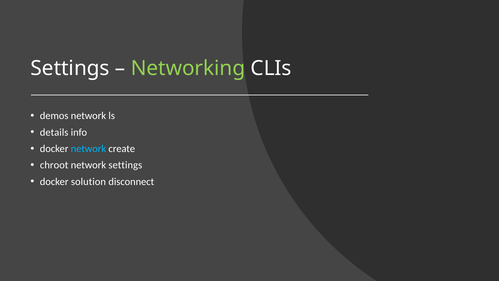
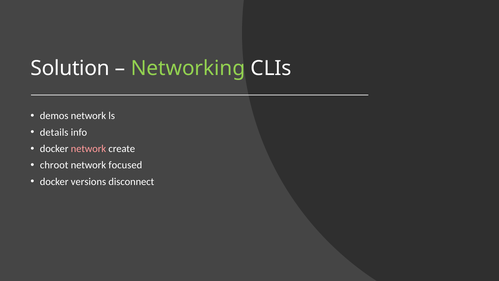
Settings: Settings -> Solution (70, 68)
network colour: light blue -> pink (88, 149)
network settings: settings -> focused (125, 165)
solution: solution -> versions (88, 181)
